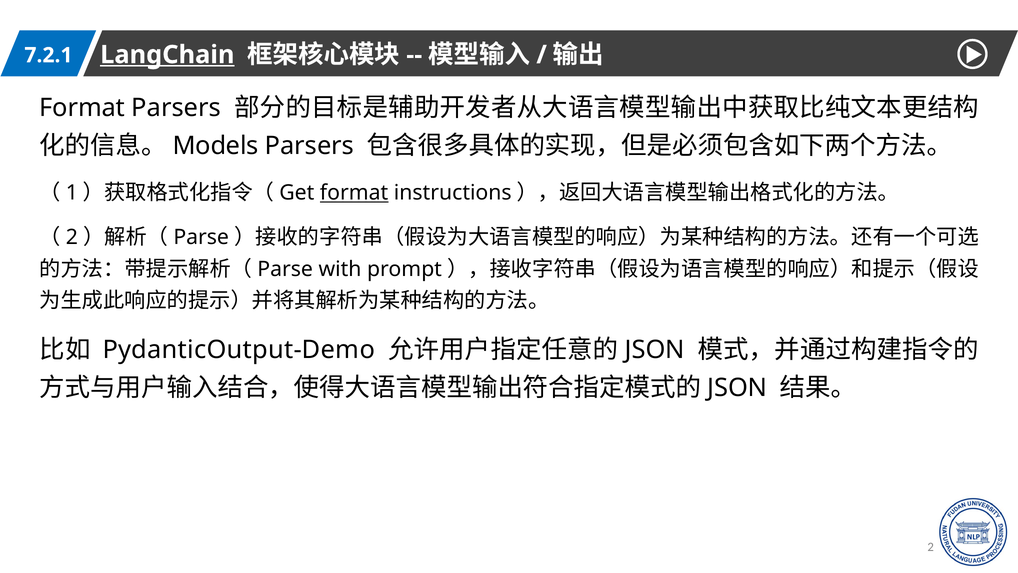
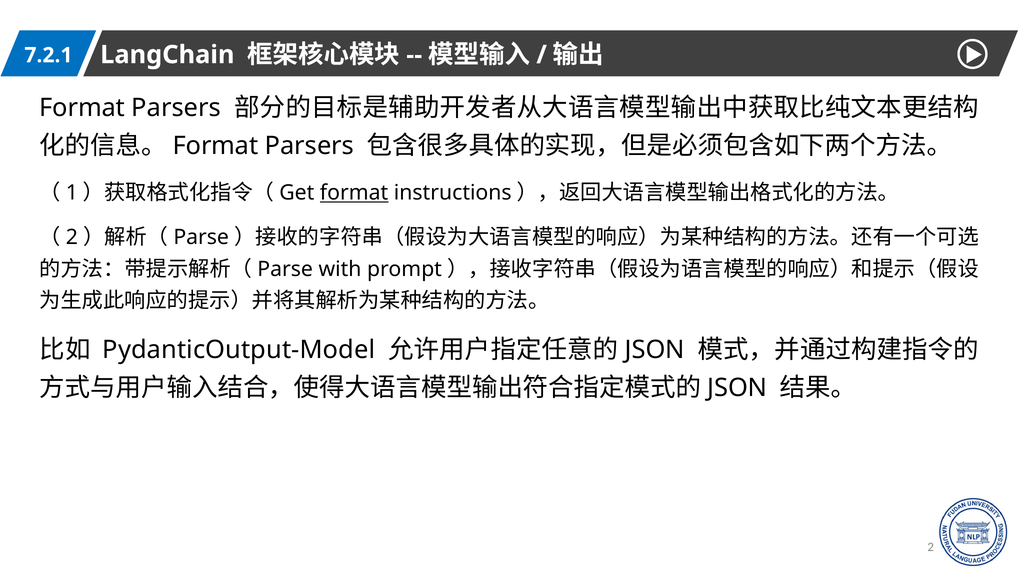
LangChain underline: present -> none (167, 55)
Models: Models -> Format (216, 146)
PydanticOutput-Demo: PydanticOutput-Demo -> PydanticOutput-Model (239, 349)
